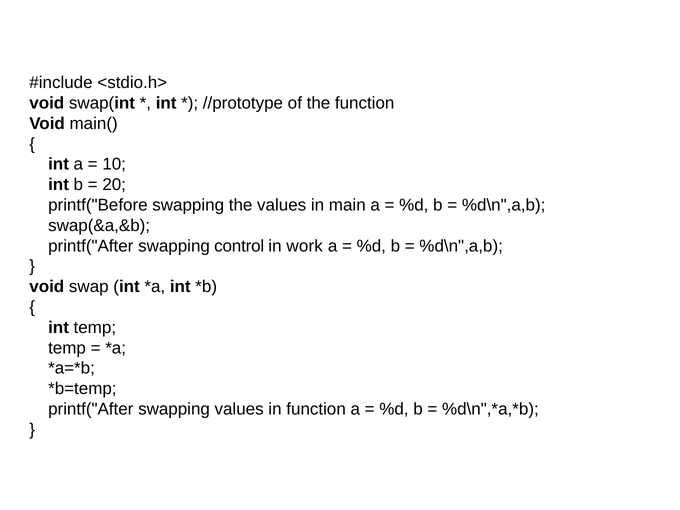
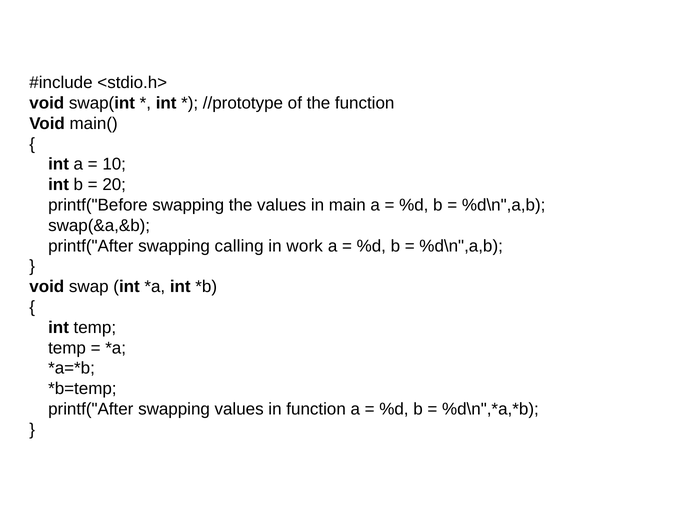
control: control -> calling (239, 246)
